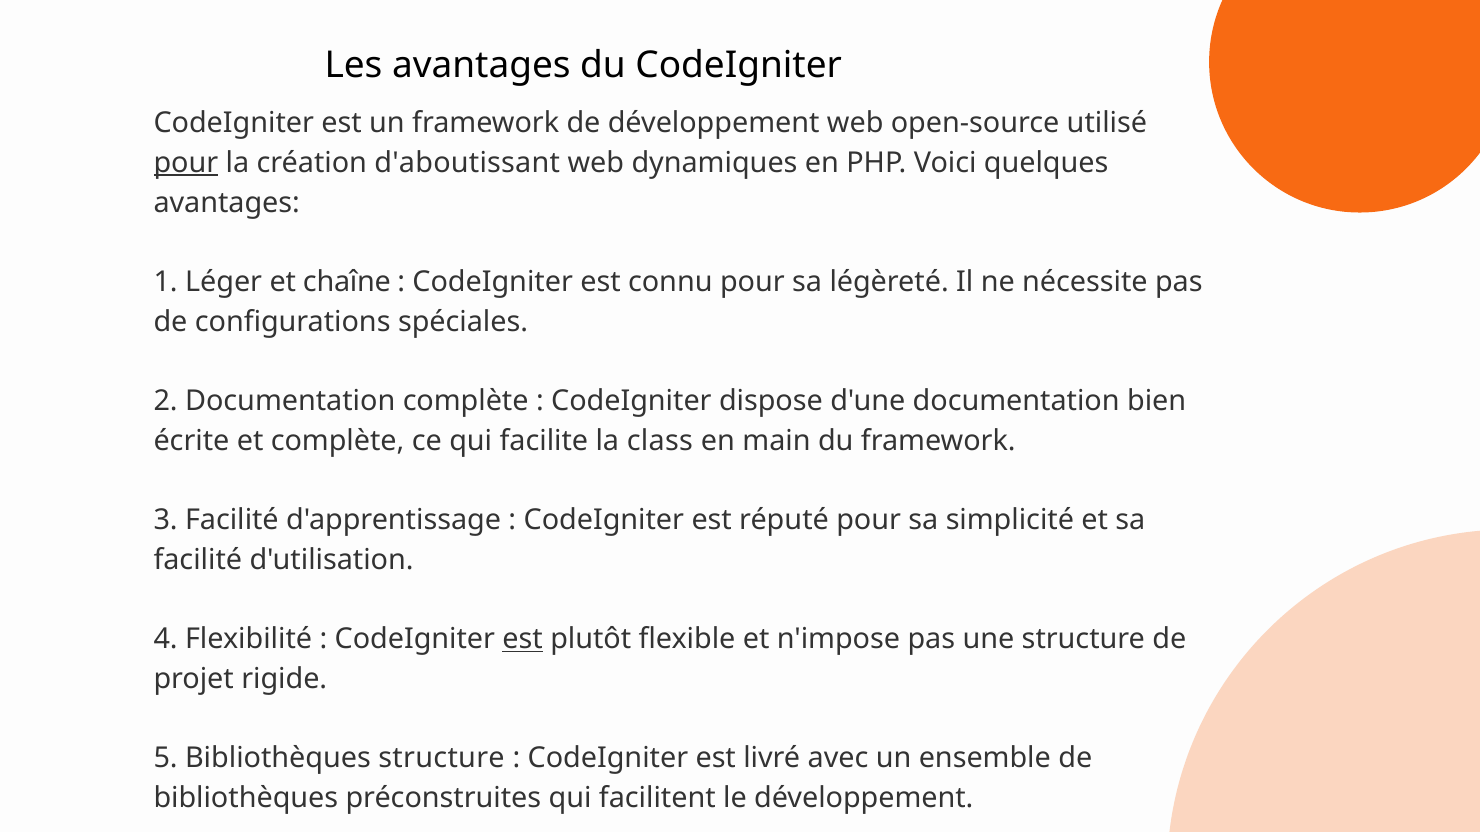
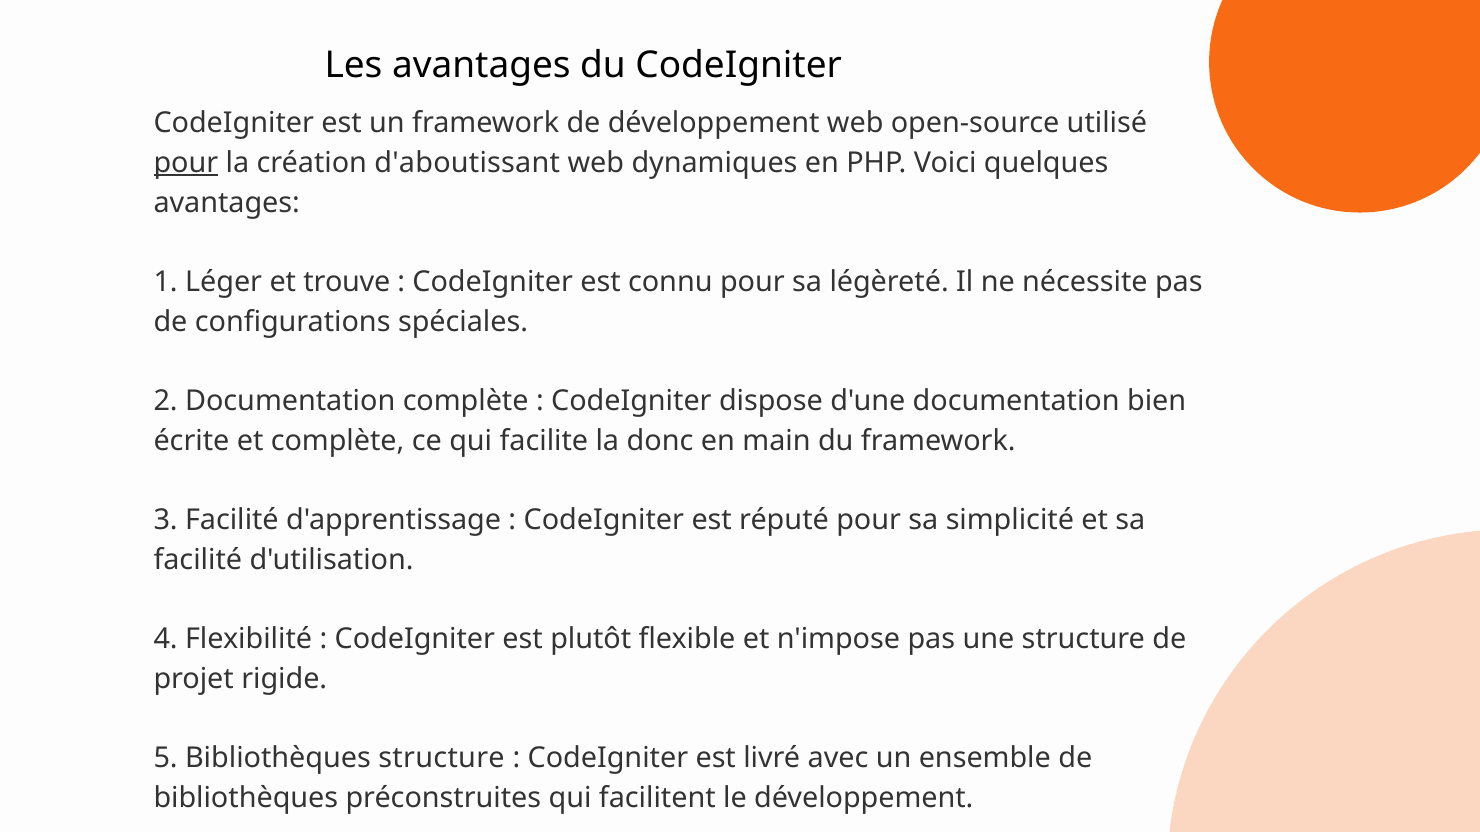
chaîne: chaîne -> trouve (347, 282)
class: class -> donc (660, 441)
est underline: present -> none (523, 640)
